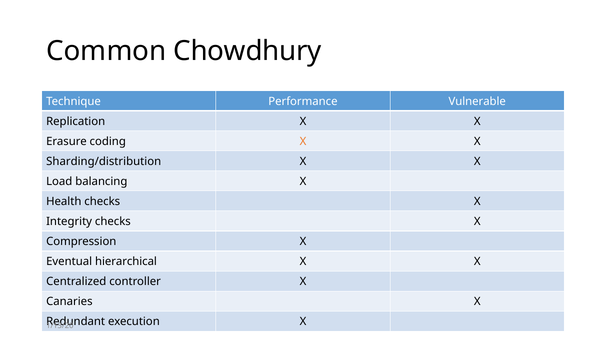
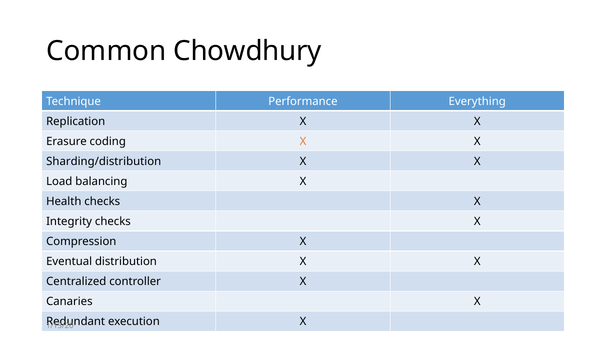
Vulnerable: Vulnerable -> Everything (477, 101)
hierarchical: hierarchical -> distribution (126, 262)
